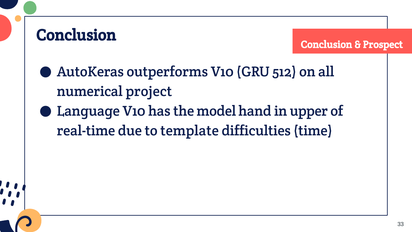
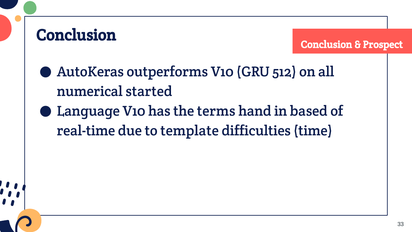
project: project -> started (149, 91)
model: model -> terms (216, 111)
upper: upper -> based (309, 111)
